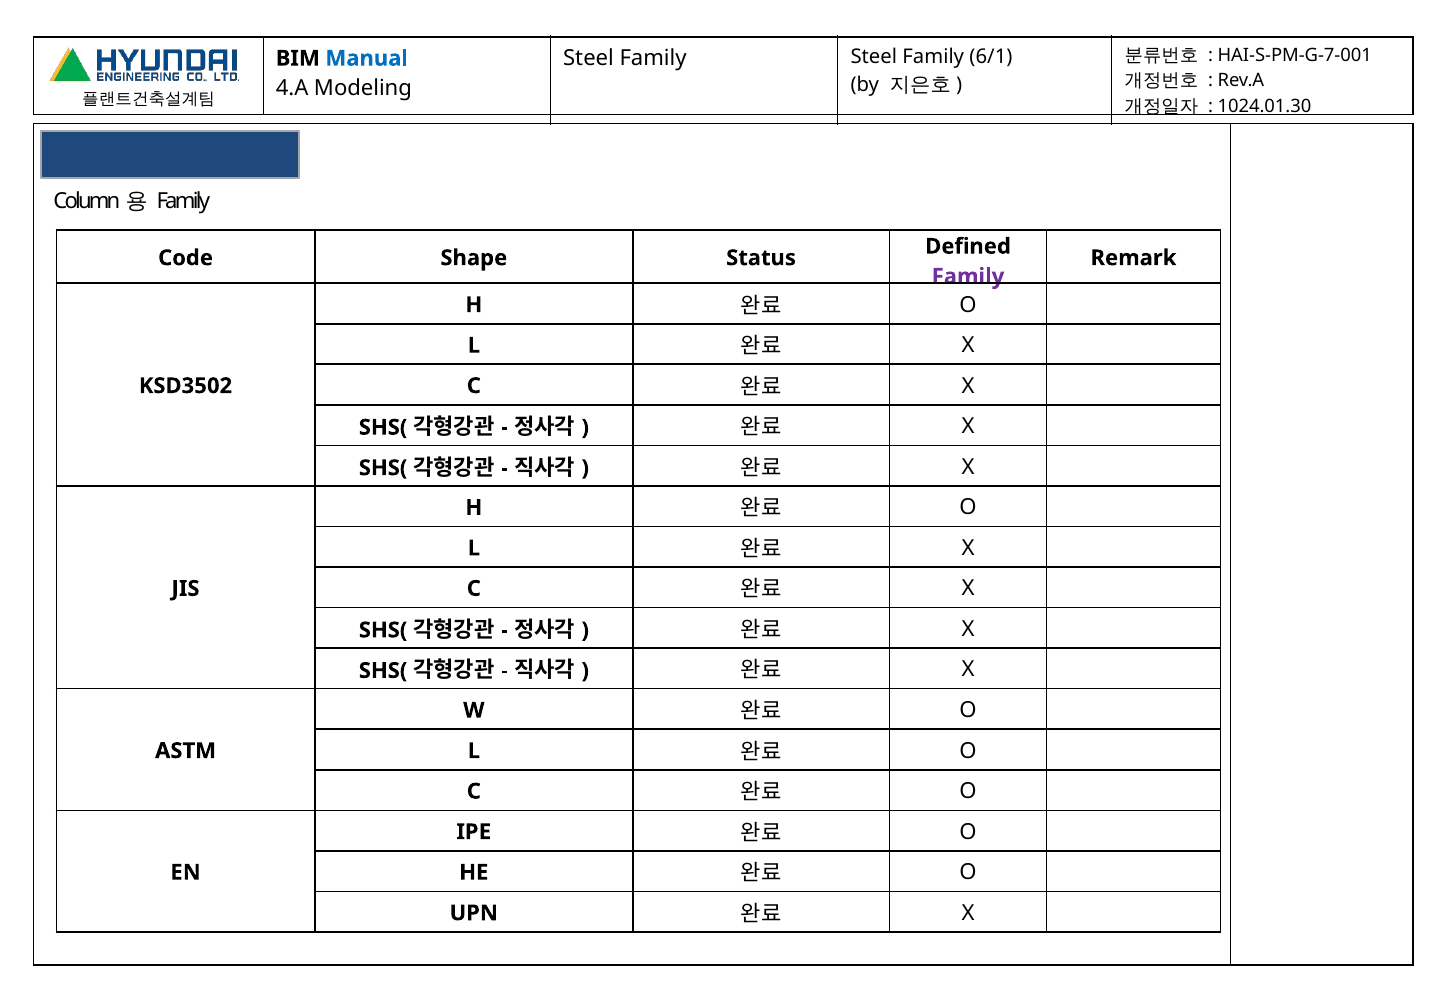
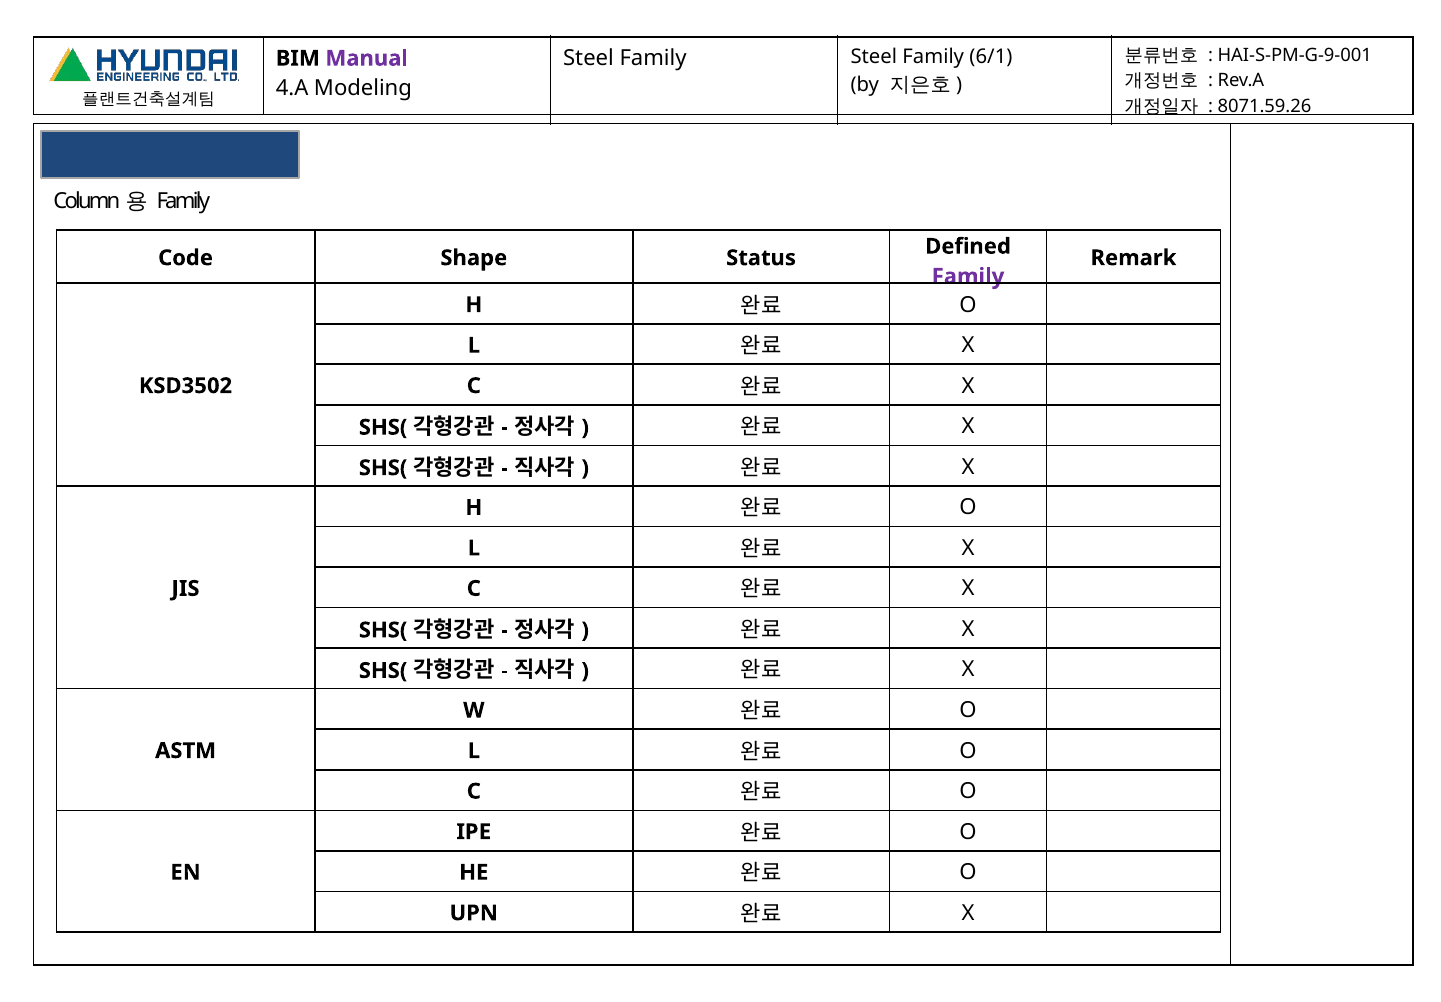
HAI-S-PM-G-7-001: HAI-S-PM-G-7-001 -> HAI-S-PM-G-9-001 (1295, 56)
Manual colour: blue -> purple (367, 58)
1024.01.30: 1024.01.30 -> 8071.59.26 (1264, 106)
